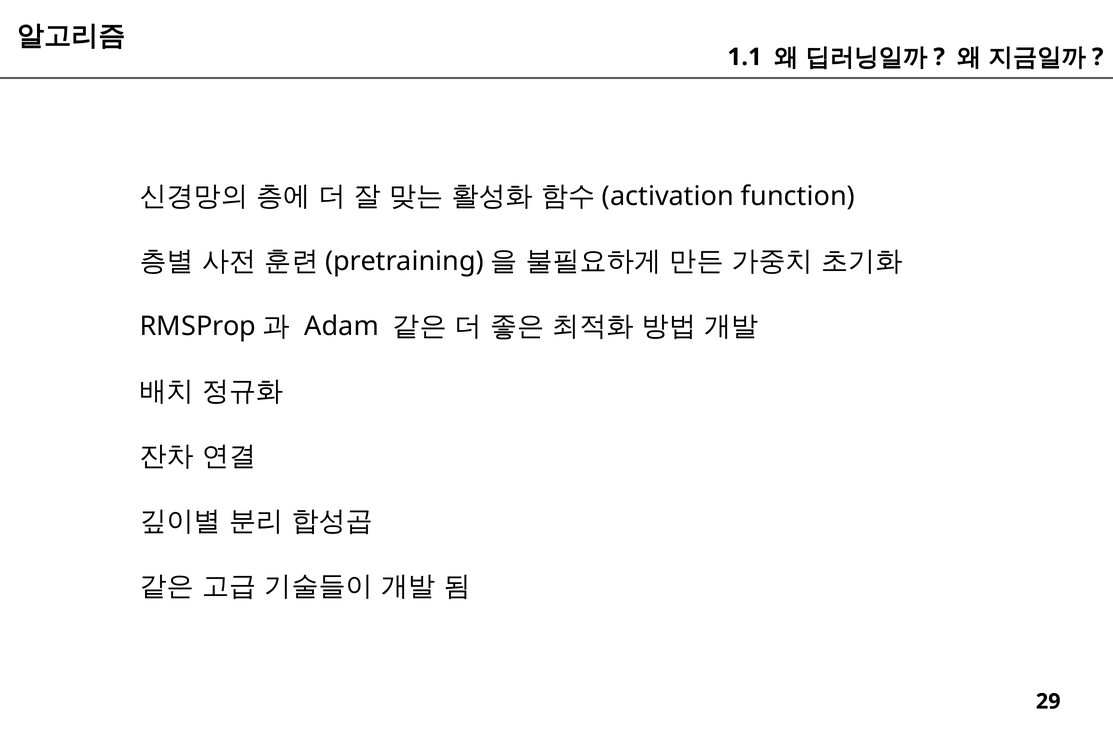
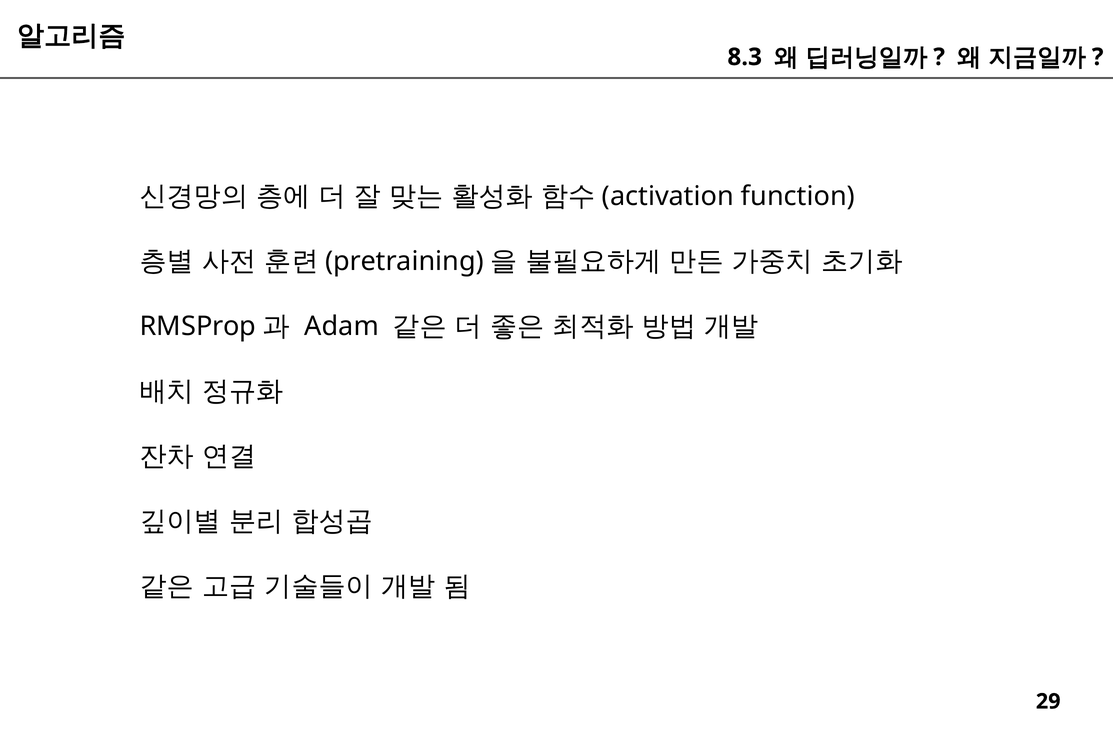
1.1: 1.1 -> 8.3 (745, 57)
